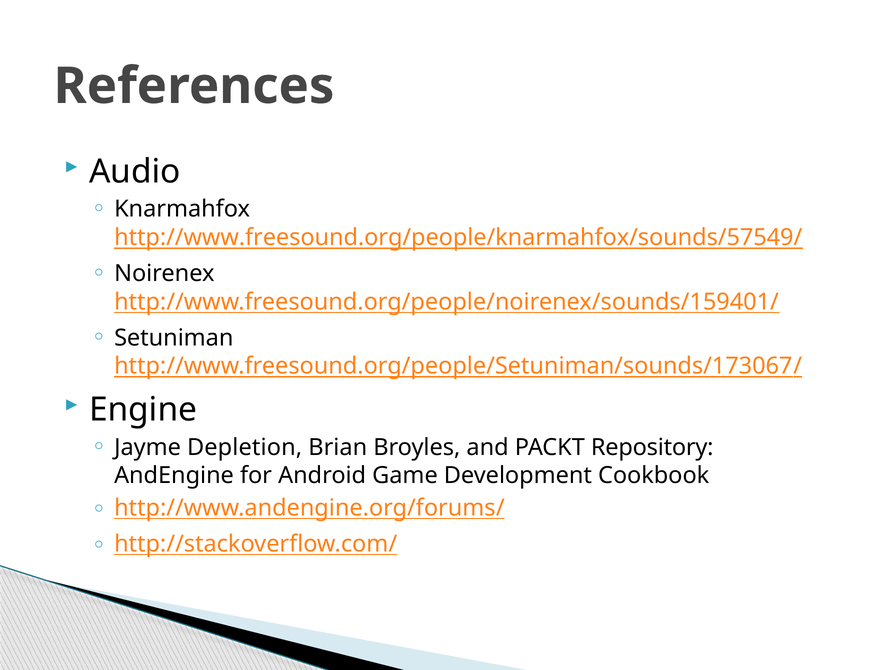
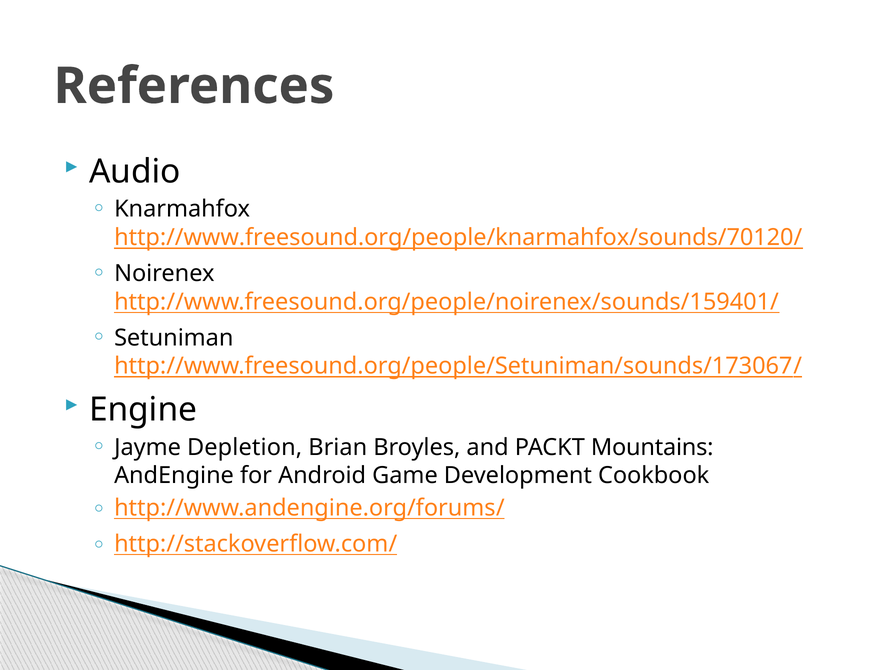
http://www.freesound.org/people/knarmahfox/sounds/57549/: http://www.freesound.org/people/knarmahfox/sounds/57549/ -> http://www.freesound.org/people/knarmahfox/sounds/70120/ (458, 237)
Repository: Repository -> Mountains (652, 447)
